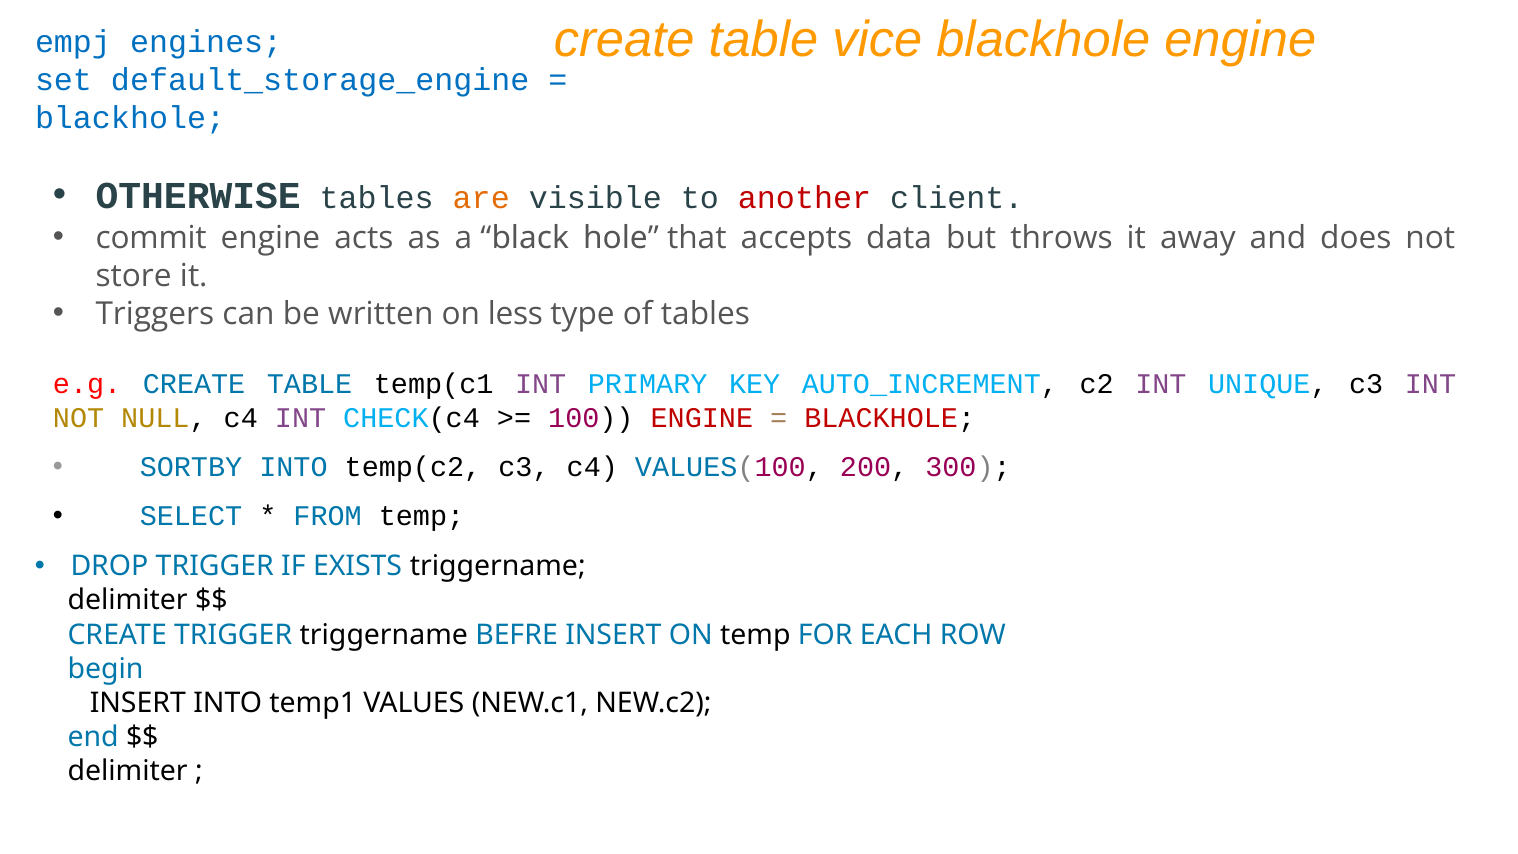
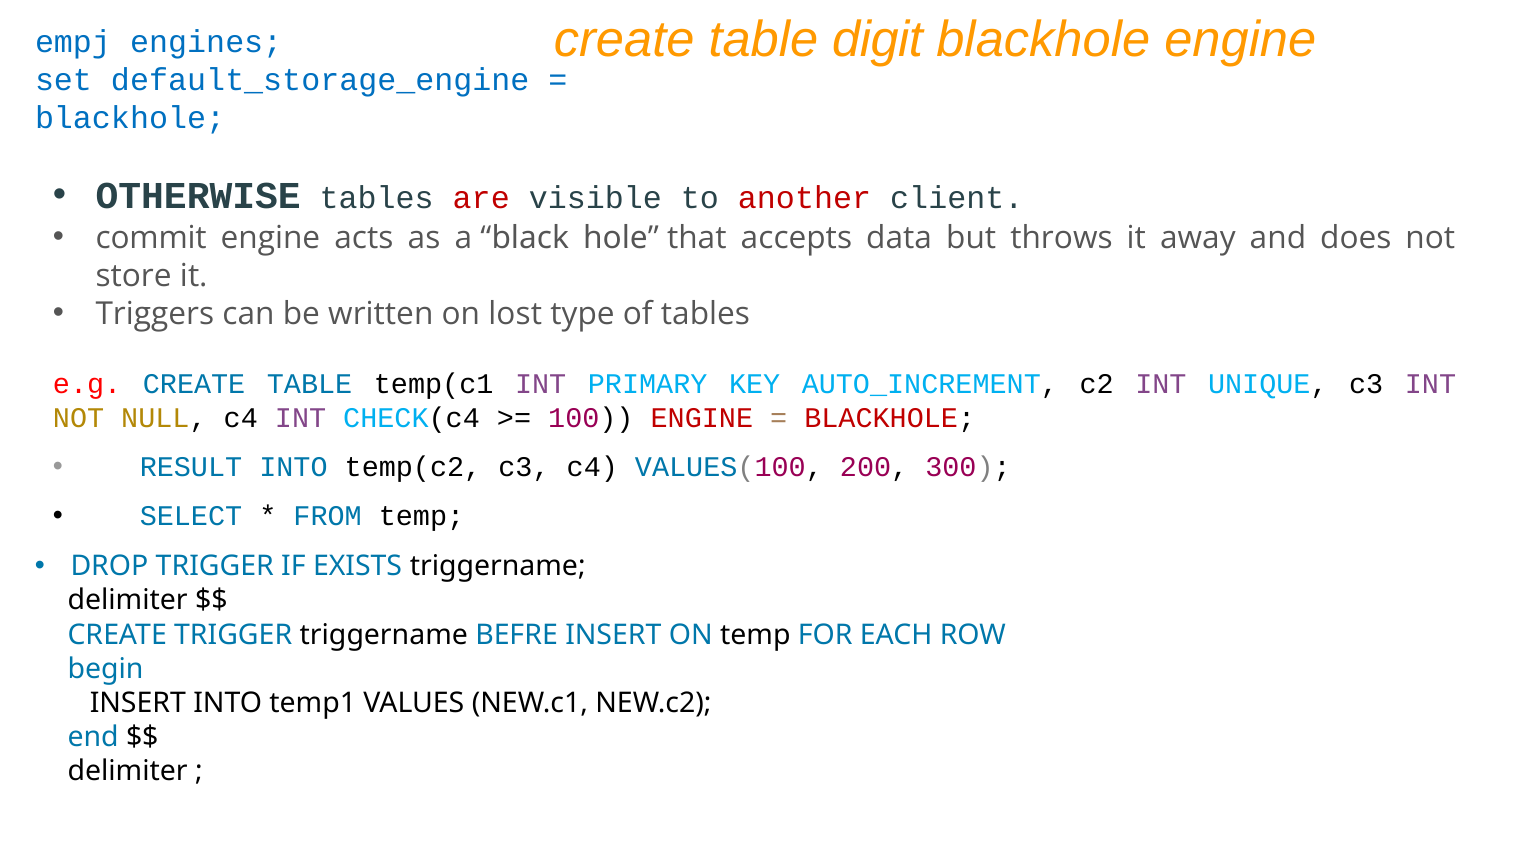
vice: vice -> digit (878, 40)
are colour: orange -> red (481, 199)
less: less -> lost (515, 314)
SORTBY: SORTBY -> RESULT (191, 467)
